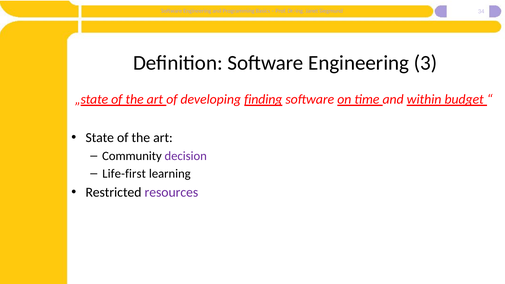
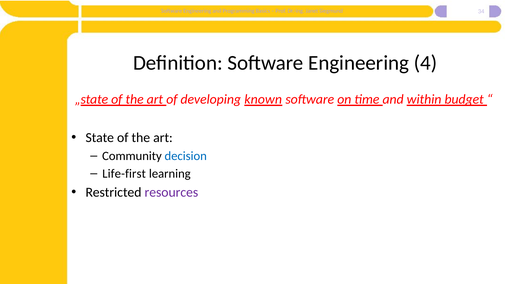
3: 3 -> 4 (426, 63)
finding: finding -> known (263, 99)
decision colour: purple -> blue (186, 156)
